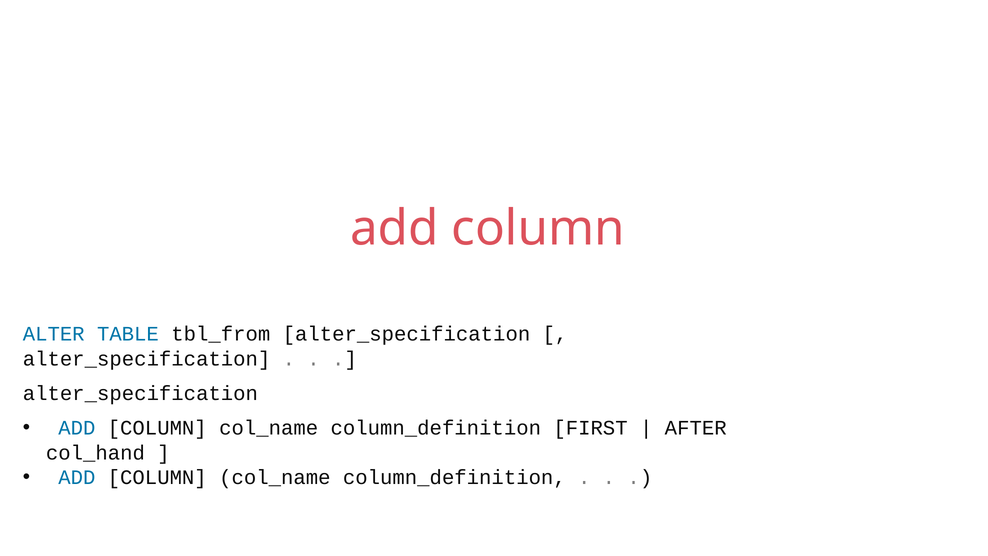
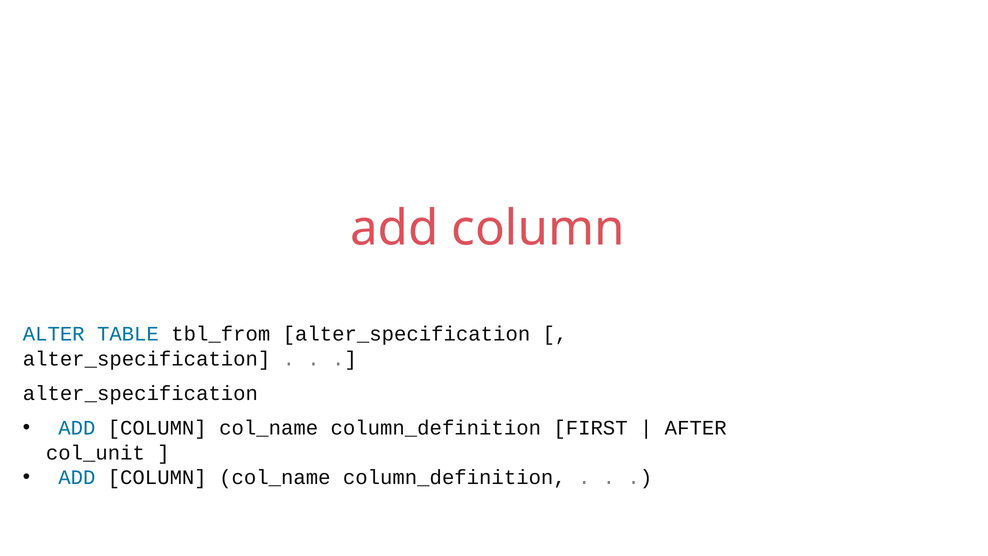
col_hand: col_hand -> col_unit (95, 453)
